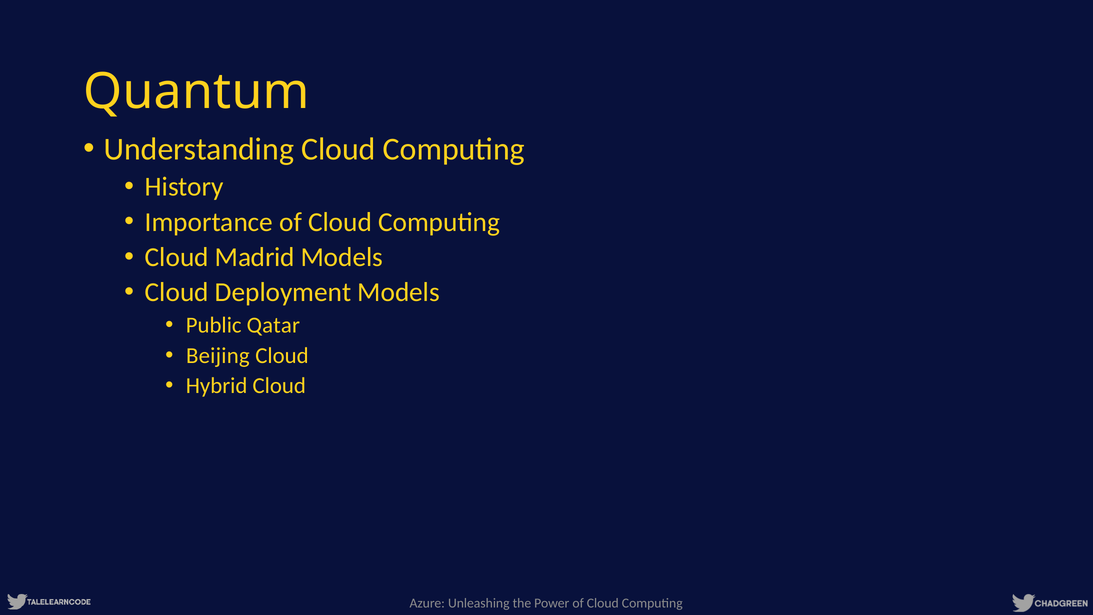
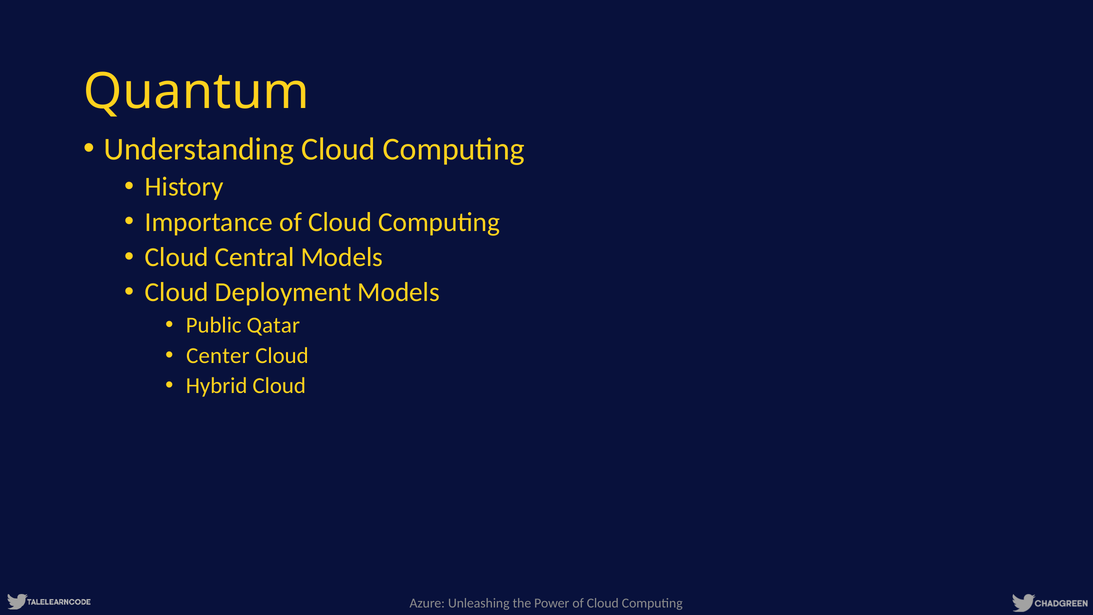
Madrid: Madrid -> Central (255, 257)
Beijing: Beijing -> Center (218, 355)
